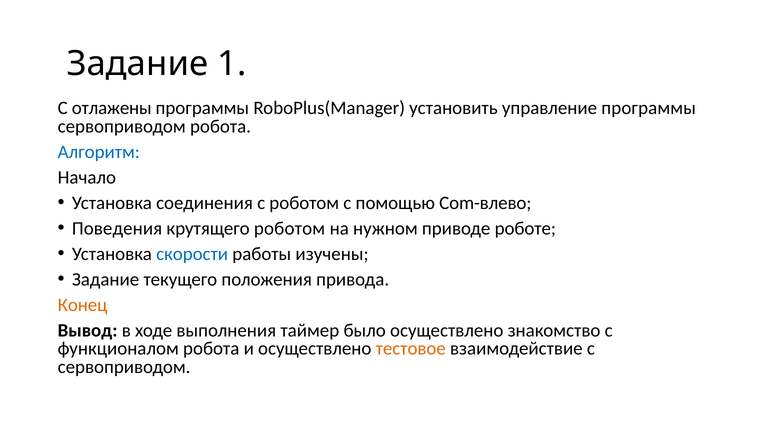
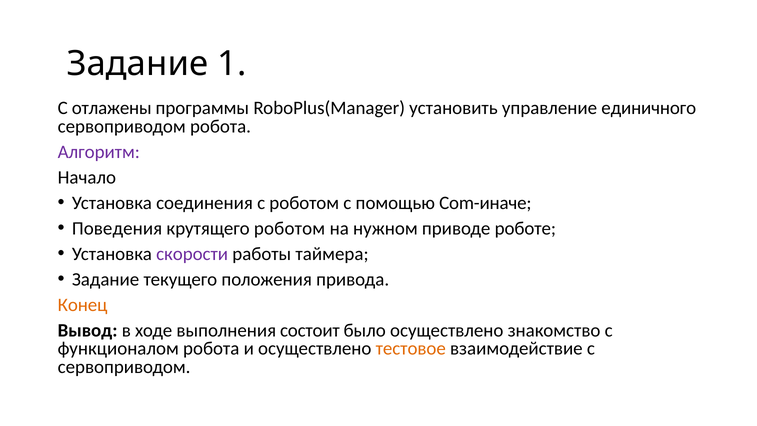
управление программы: программы -> единичного (649, 108)
Алгоритм colour: blue -> purple (99, 152)
Com-влево: Com-влево -> Com-иначе (485, 203)
скорости colour: blue -> purple (192, 254)
изучены: изучены -> таймера (332, 254)
таймер: таймер -> состоит (310, 330)
